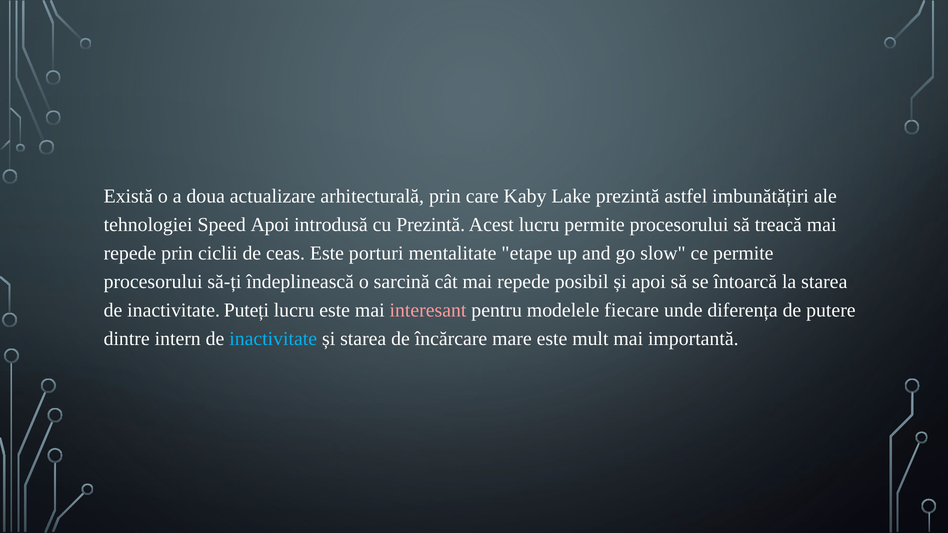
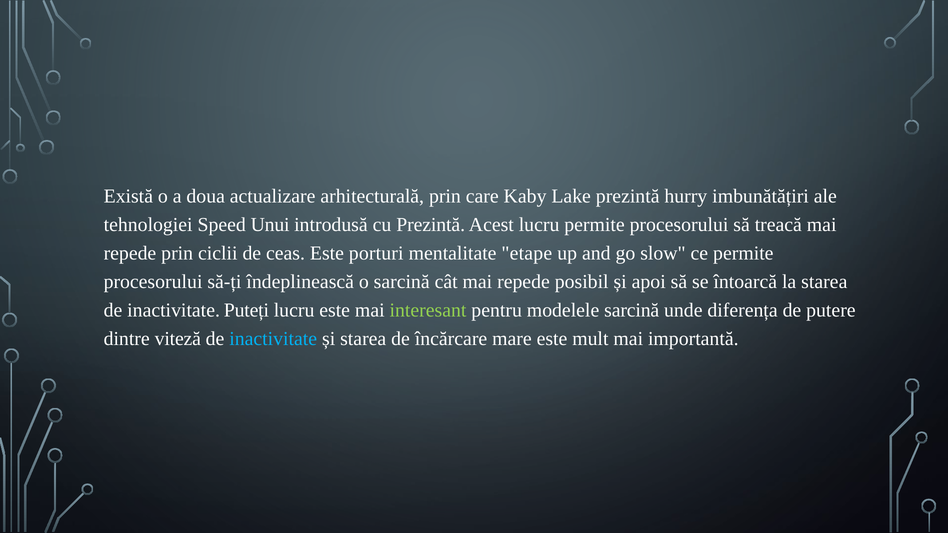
astfel: astfel -> hurry (686, 196)
Speed Apoi: Apoi -> Unui (270, 225)
interesant colour: pink -> light green (428, 310)
modelele fiecare: fiecare -> sarcină (632, 310)
intern: intern -> viteză (178, 339)
